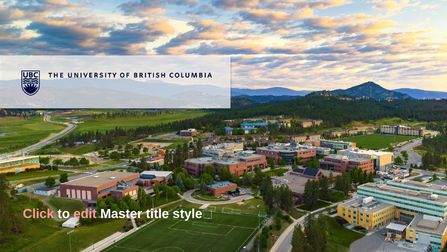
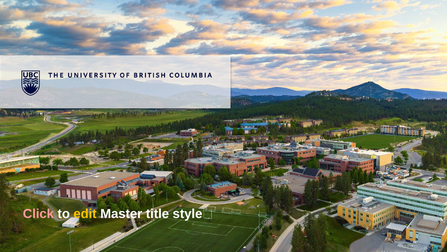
edit colour: pink -> yellow (85, 213)
